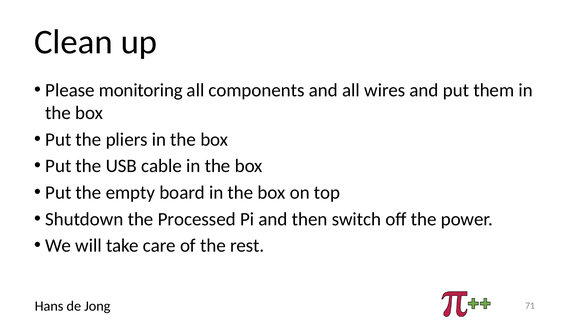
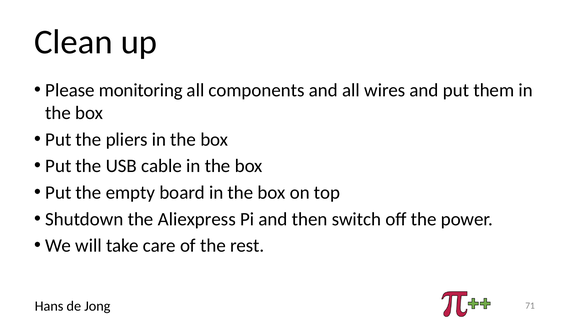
Processed: Processed -> Aliexpress (197, 219)
